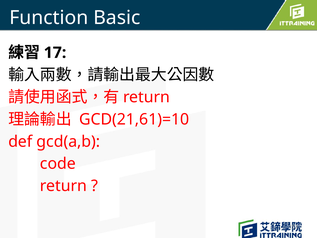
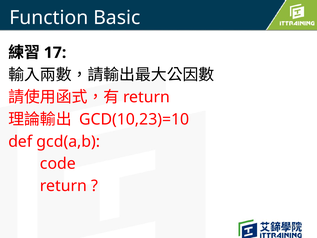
GCD(21,61)=10: GCD(21,61)=10 -> GCD(10,23)=10 (134, 119)
